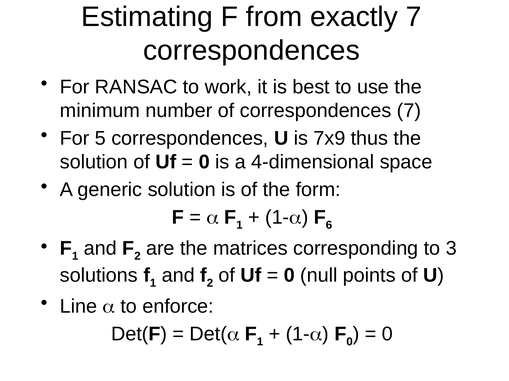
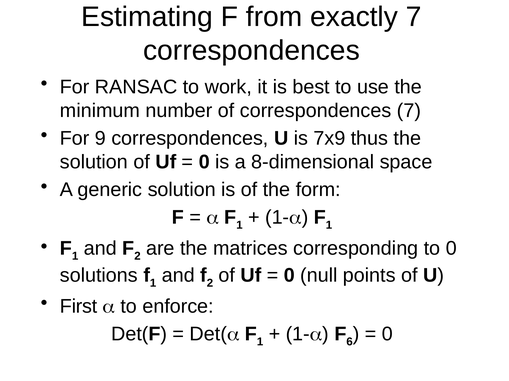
5: 5 -> 9 (100, 139)
4-dimensional: 4-dimensional -> 8-dimensional (313, 162)
6: 6 -> 1 (329, 226)
to 3: 3 -> 0 (451, 249)
Line: Line -> First (79, 307)
F 0: 0 -> 6 (350, 342)
